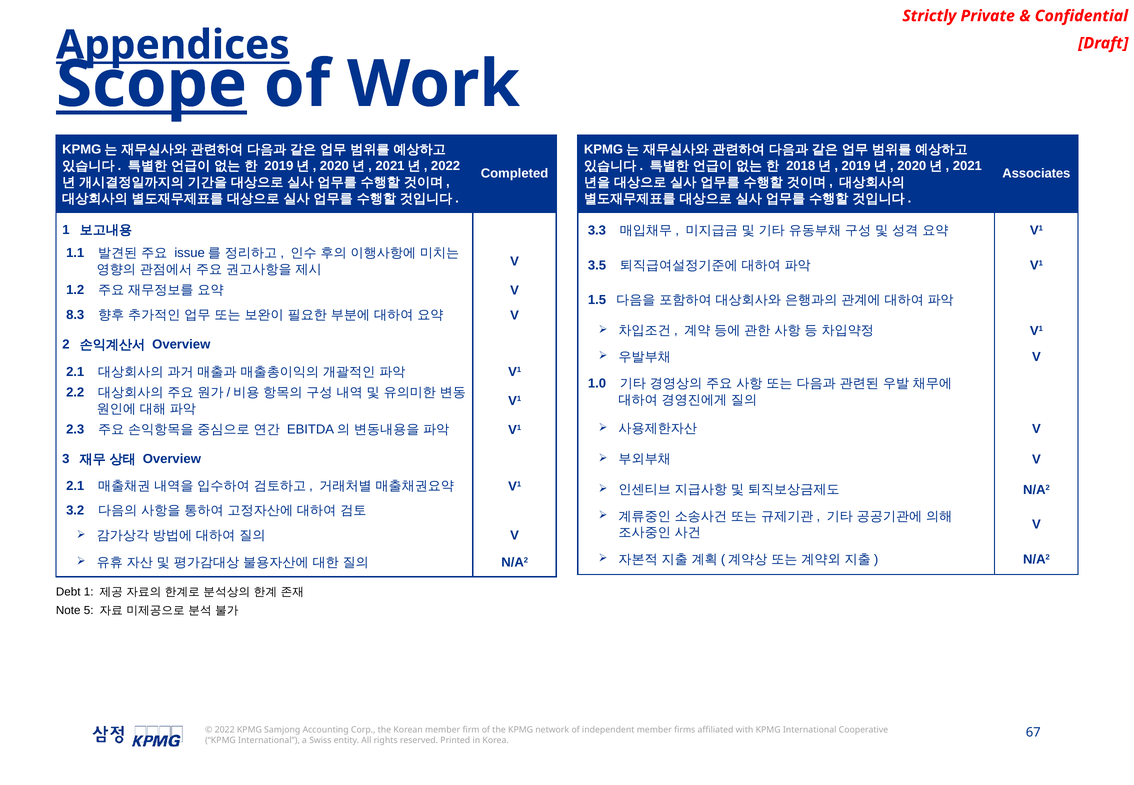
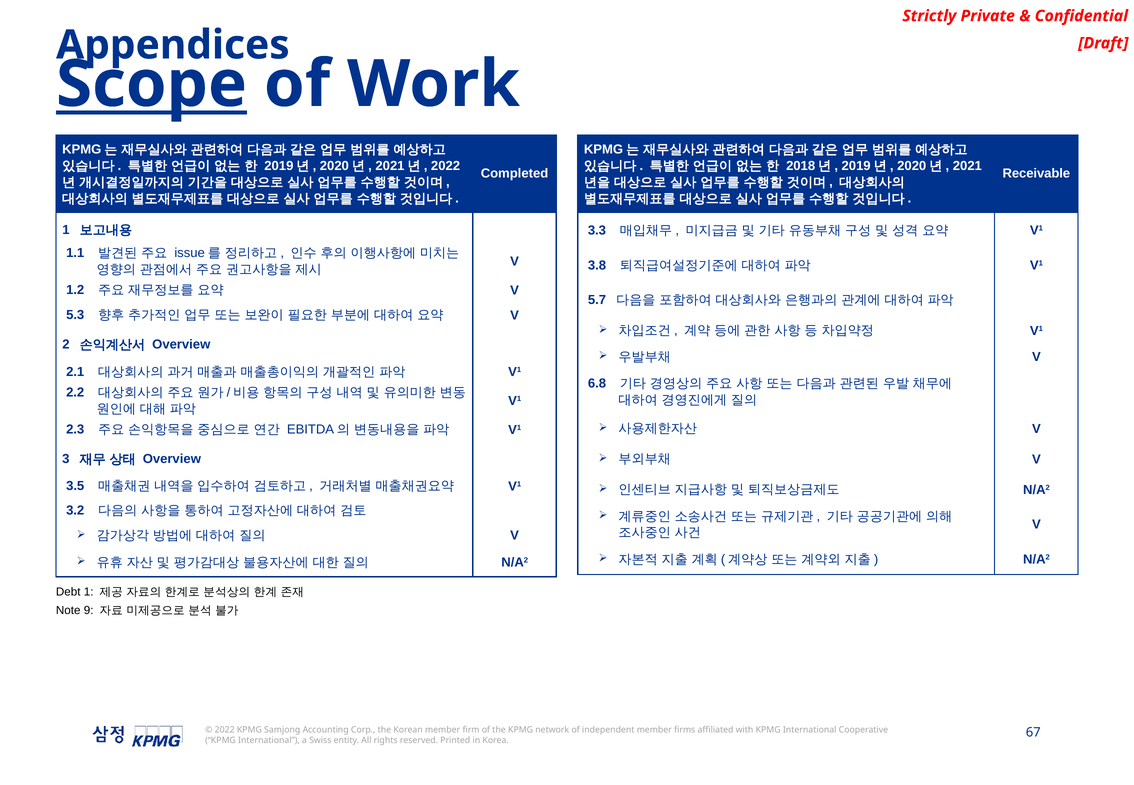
Appendices underline: present -> none (173, 45)
Associates: Associates -> Receivable (1036, 174)
3.5: 3.5 -> 3.8 (597, 265)
1.5: 1.5 -> 5.7 (597, 300)
8.3: 8.3 -> 5.3 (75, 315)
1.0: 1.0 -> 6.8 (597, 383)
2.1: 2.1 -> 3.5 (75, 486)
5: 5 -> 9 (89, 610)
